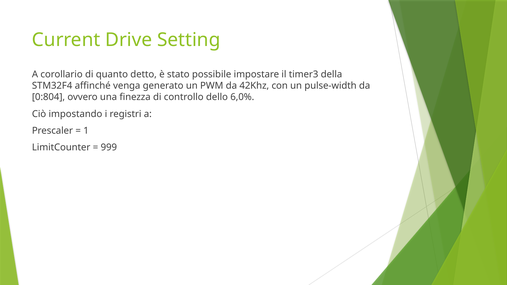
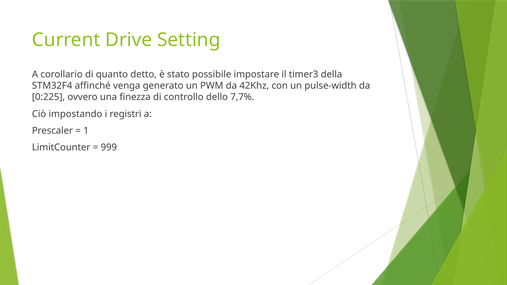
0:804: 0:804 -> 0:225 (48, 97)
6,0%: 6,0% -> 7,7% (242, 97)
